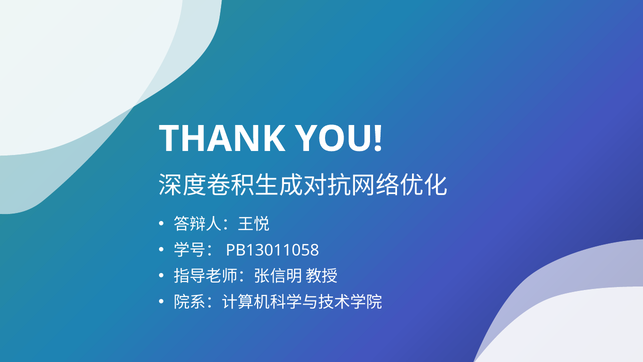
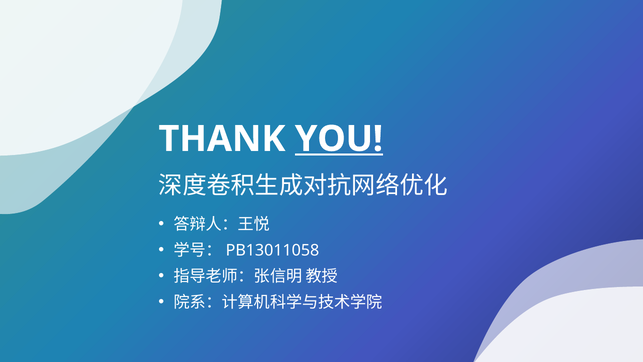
YOU underline: none -> present (339, 139)
